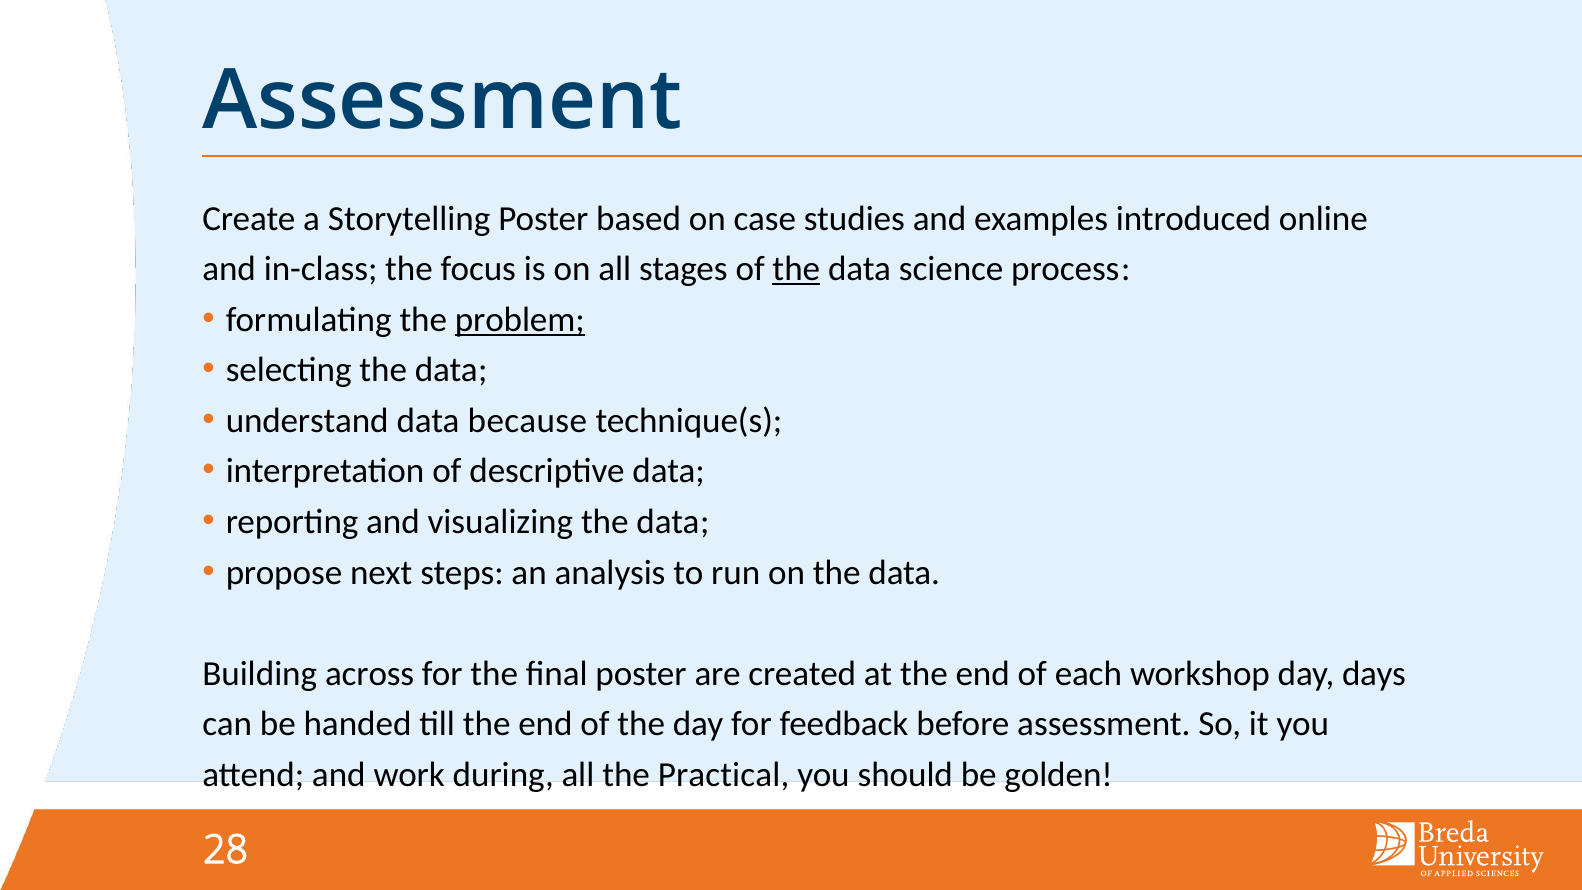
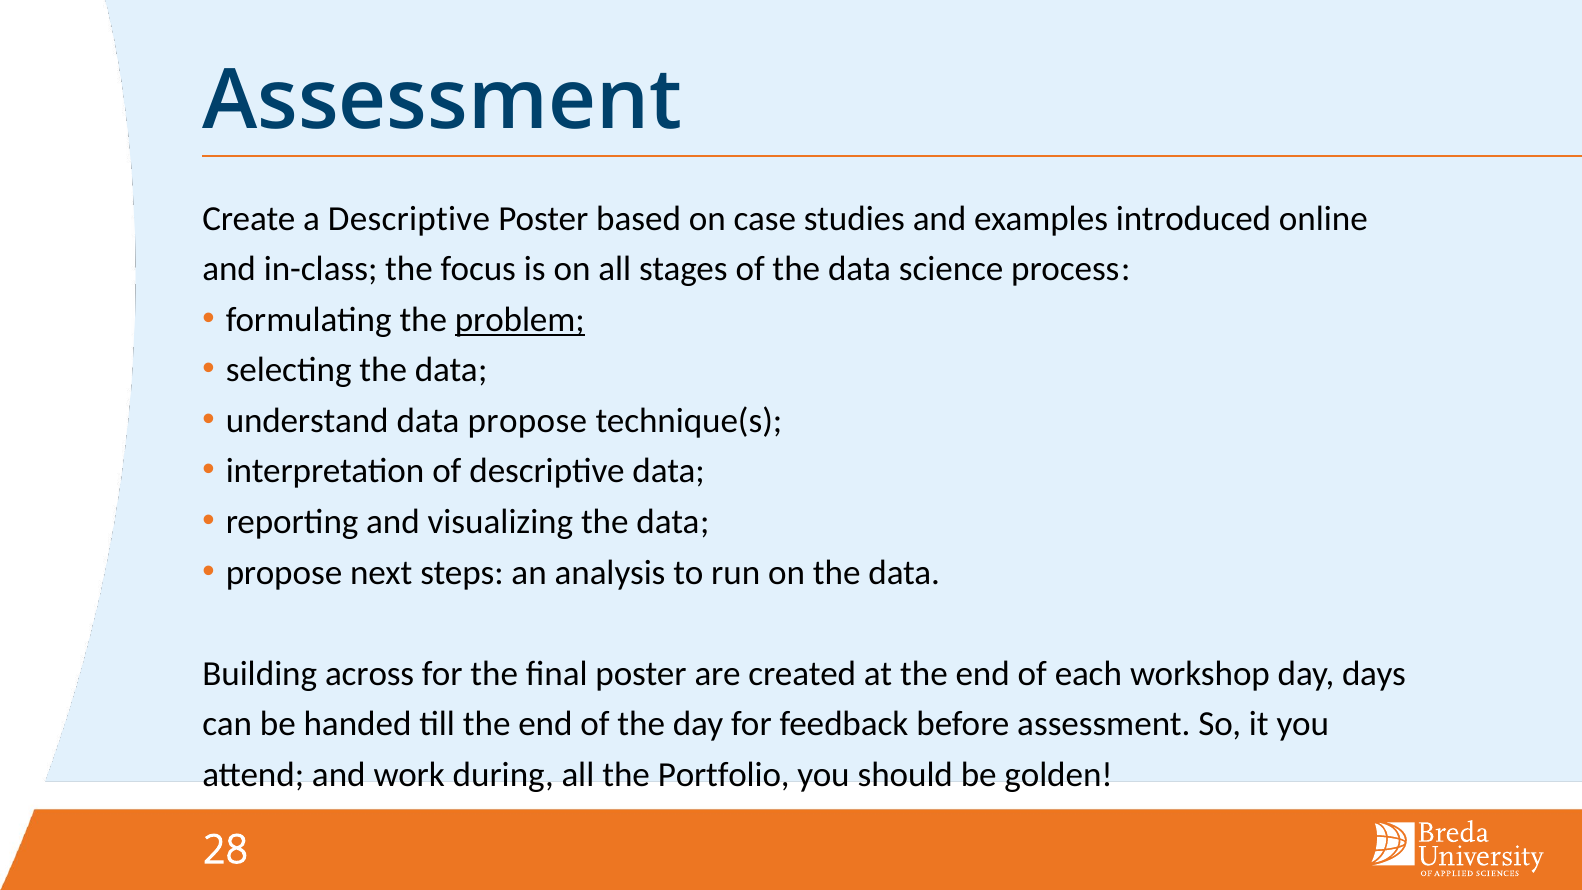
a Storytelling: Storytelling -> Descriptive (409, 218)
the underline: present -> none (796, 269)
data because: because -> propose (527, 421)
Practical: Practical -> Portfolio (724, 775)
